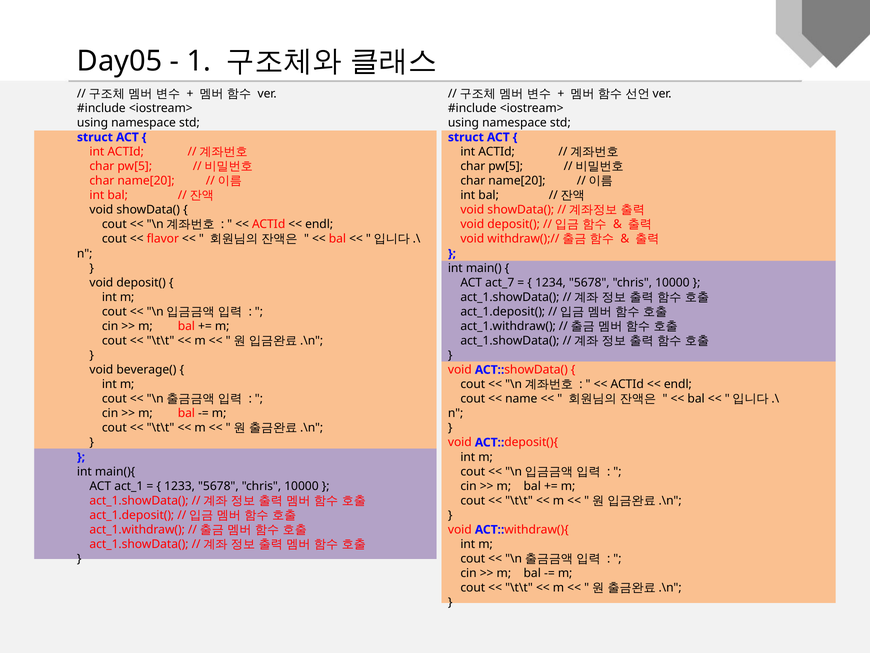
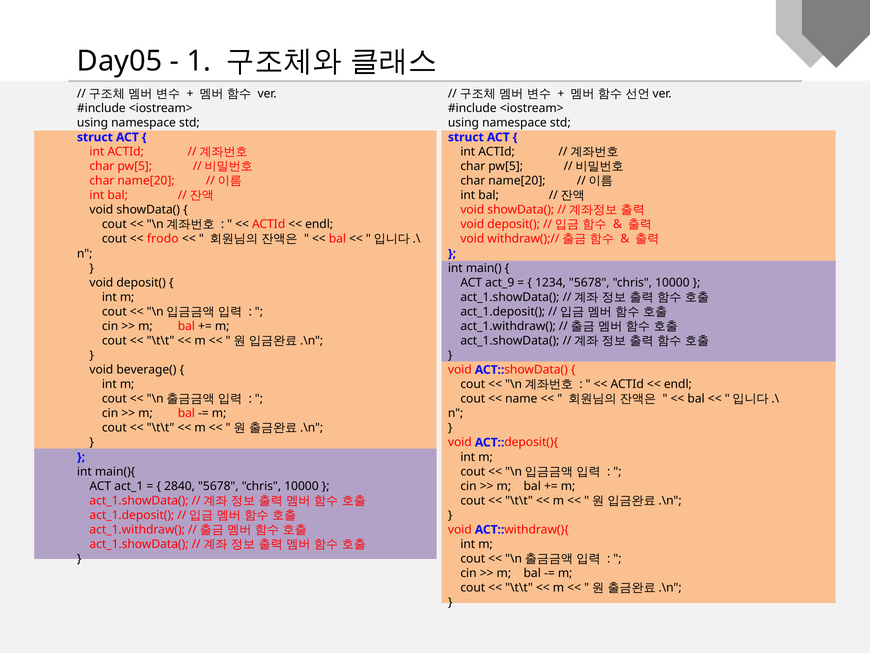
flavor: flavor -> frodo (163, 239)
act_7: act_7 -> act_9 (500, 282)
1233: 1233 -> 2840 (180, 486)
